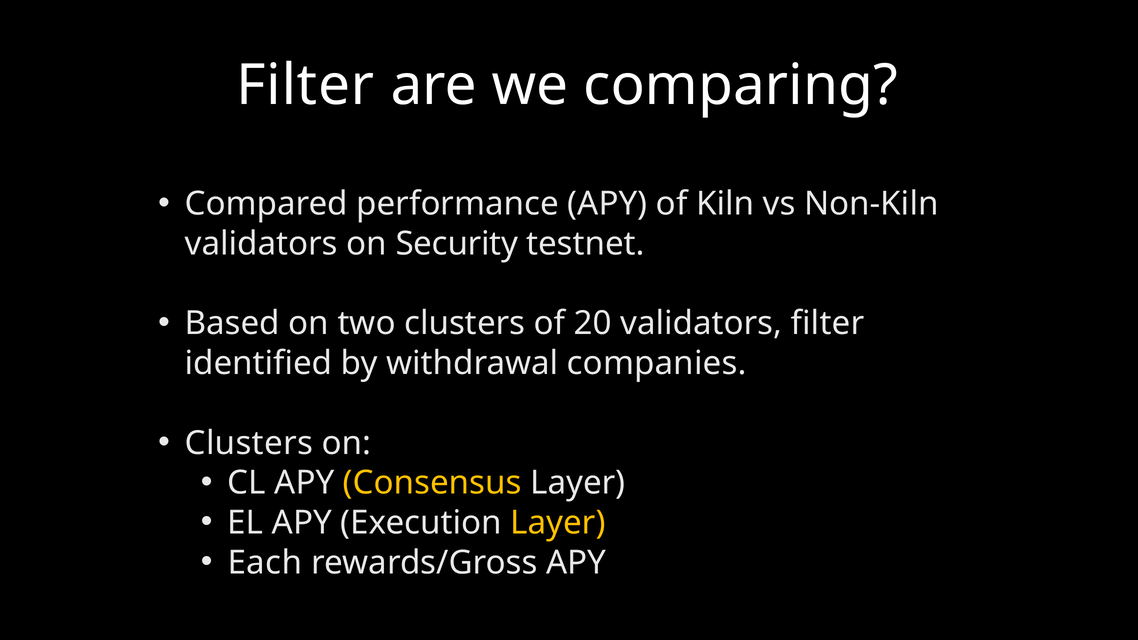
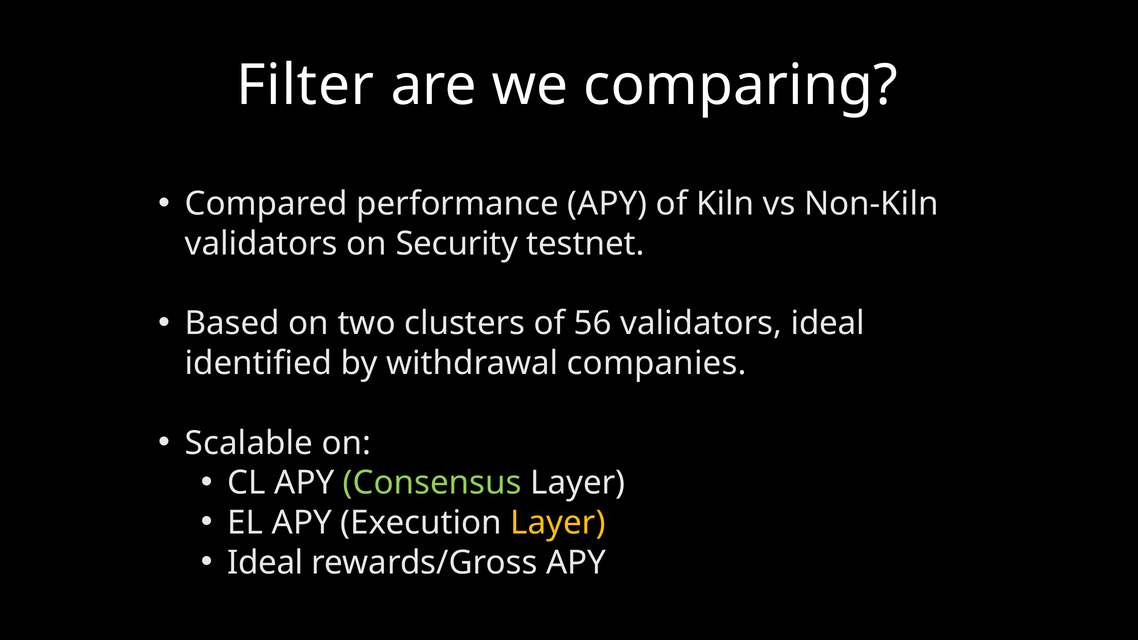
20: 20 -> 56 (593, 324)
validators filter: filter -> ideal (828, 324)
Clusters: Clusters -> Scalable (249, 443)
Consensus colour: yellow -> light green (432, 483)
Each: Each -> Ideal (265, 563)
